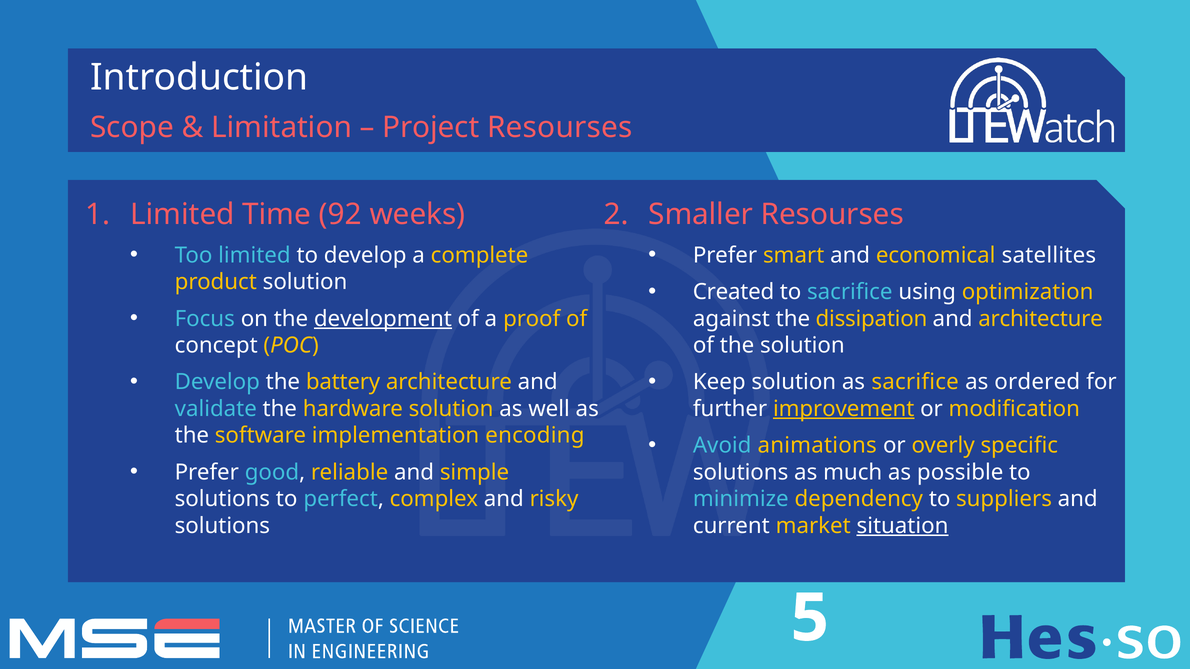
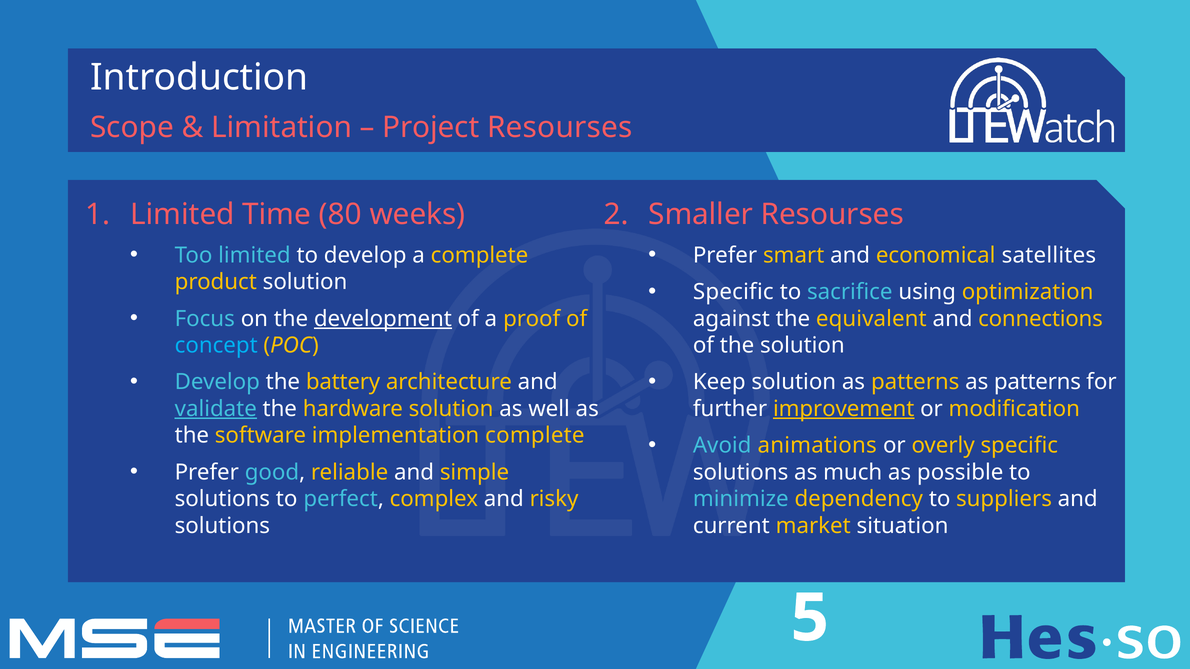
92: 92 -> 80 (340, 215)
Created: Created -> Specific (733, 292)
dissipation: dissipation -> equivalent (871, 319)
and architecture: architecture -> connections (1041, 319)
concept colour: white -> light blue (216, 346)
solution as sacrifice: sacrifice -> patterns (915, 382)
ordered: ordered -> patterns (1037, 382)
validate underline: none -> present (216, 409)
implementation encoding: encoding -> complete (535, 436)
situation underline: present -> none (903, 526)
